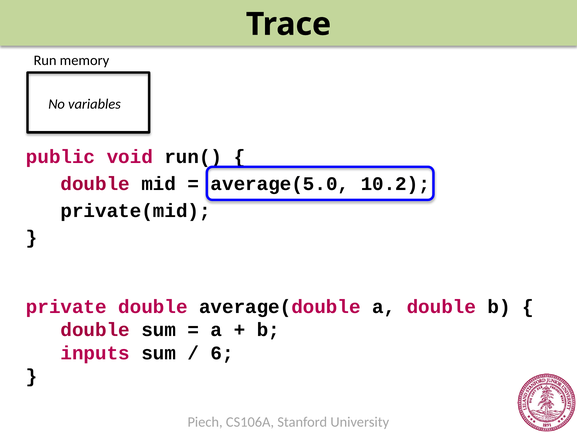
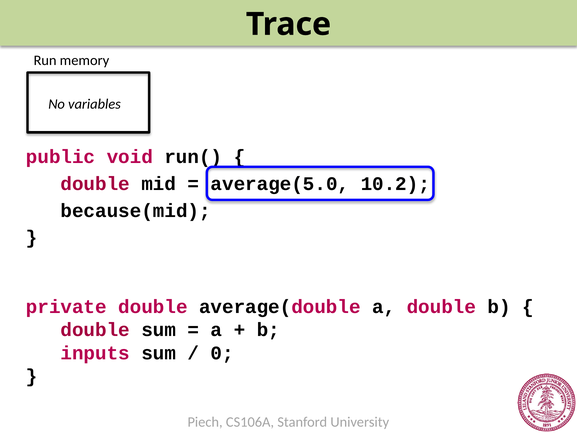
private(mid: private(mid -> because(mid (136, 211)
6: 6 -> 0 (222, 353)
